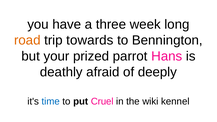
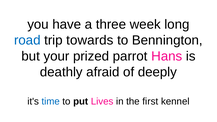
road colour: orange -> blue (27, 40)
Cruel: Cruel -> Lives (102, 101)
wiki: wiki -> first (150, 101)
